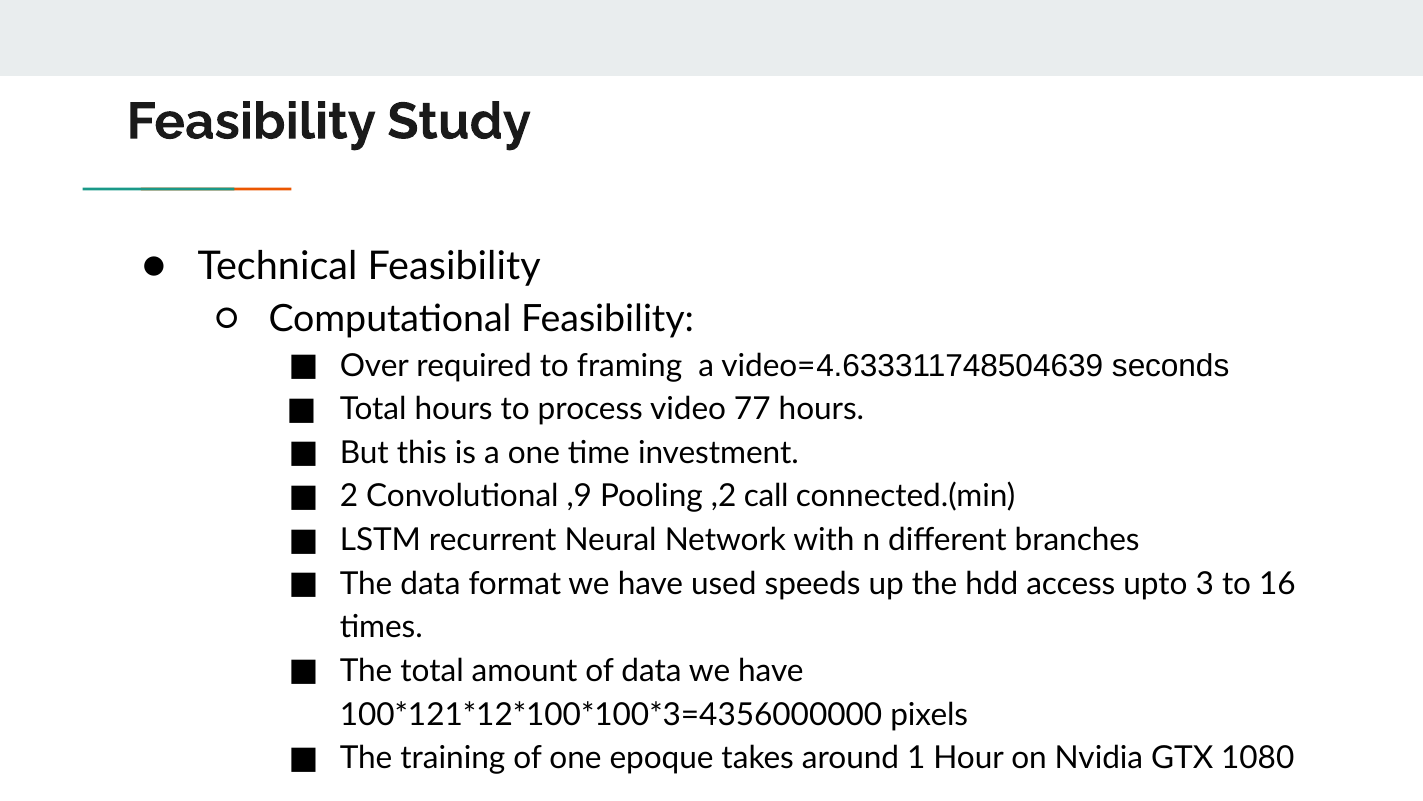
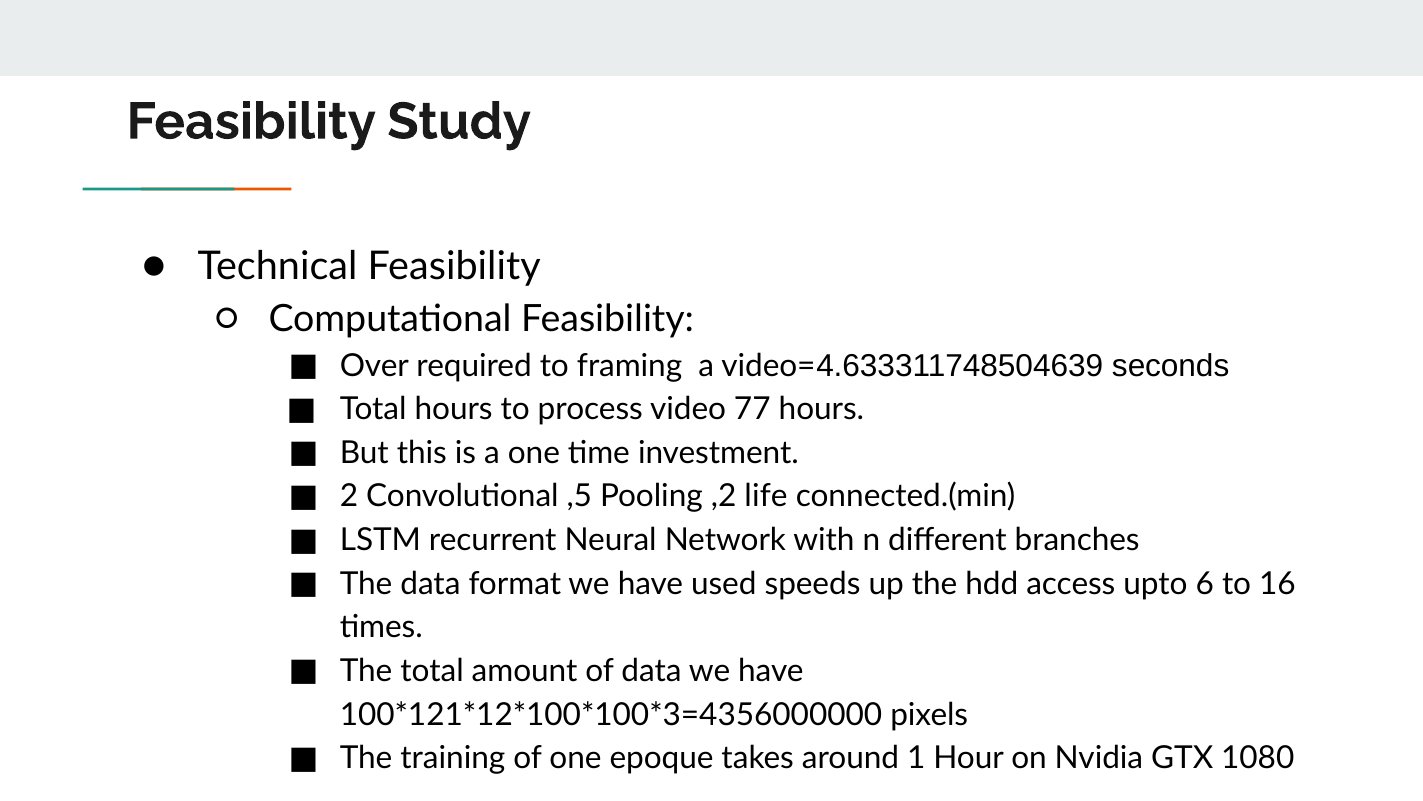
,9: ,9 -> ,5 (579, 496)
call: call -> life (766, 496)
3: 3 -> 6 (1205, 583)
